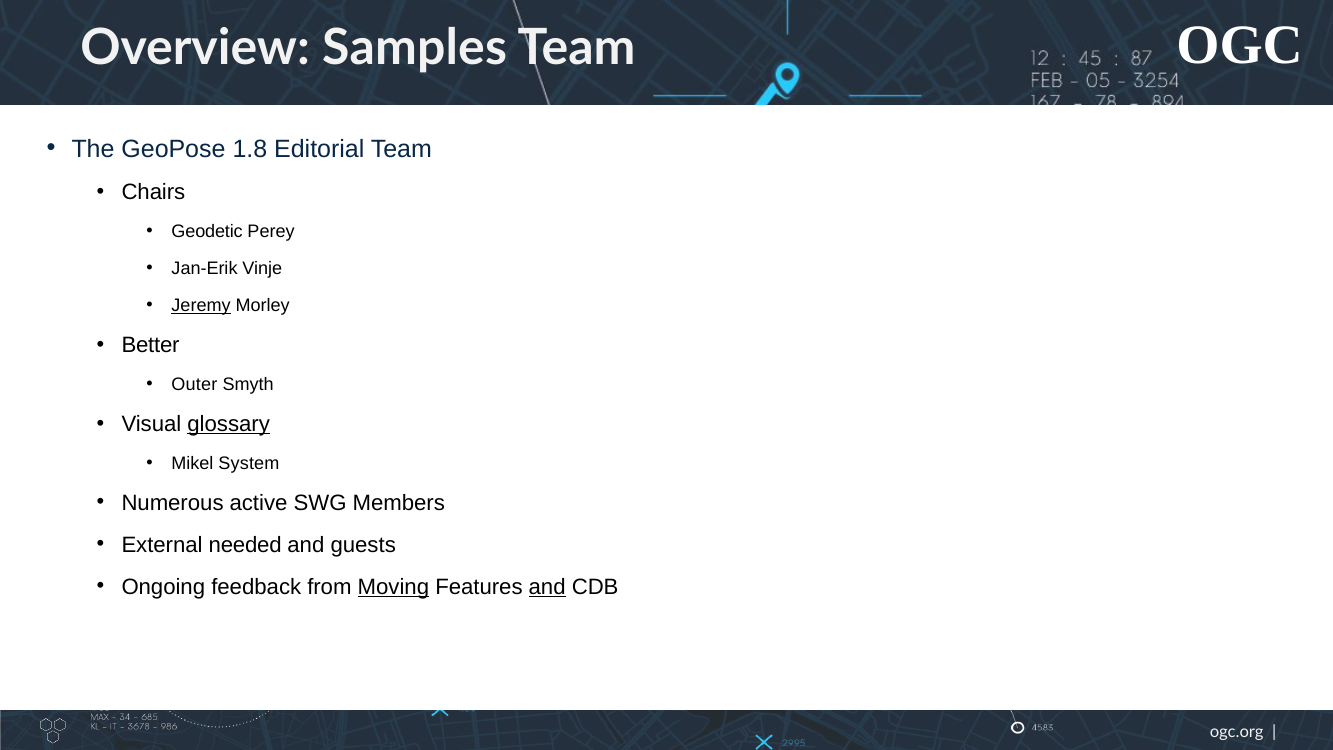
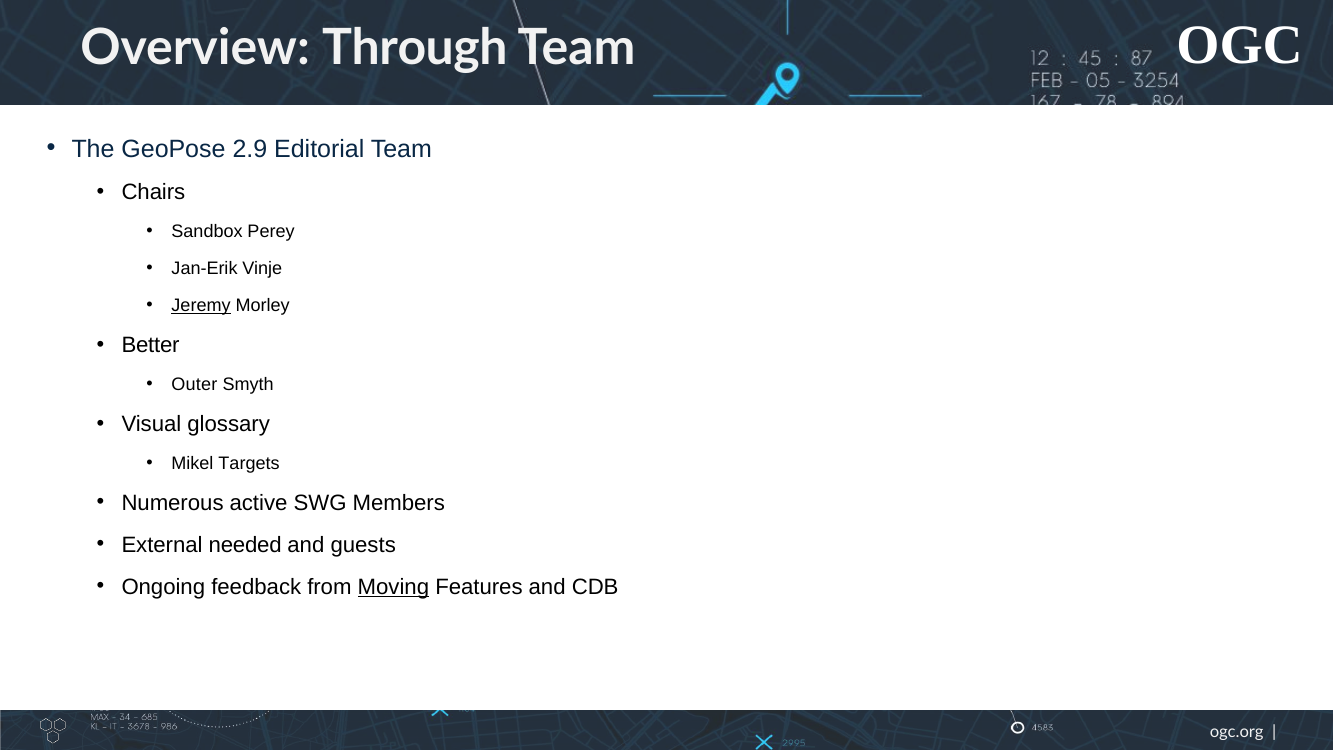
Samples: Samples -> Through (415, 48)
1.8: 1.8 -> 2.9 (250, 149)
Geodetic: Geodetic -> Sandbox (207, 231)
glossary underline: present -> none (229, 424)
System: System -> Targets (249, 463)
and underline: present -> none (547, 587)
